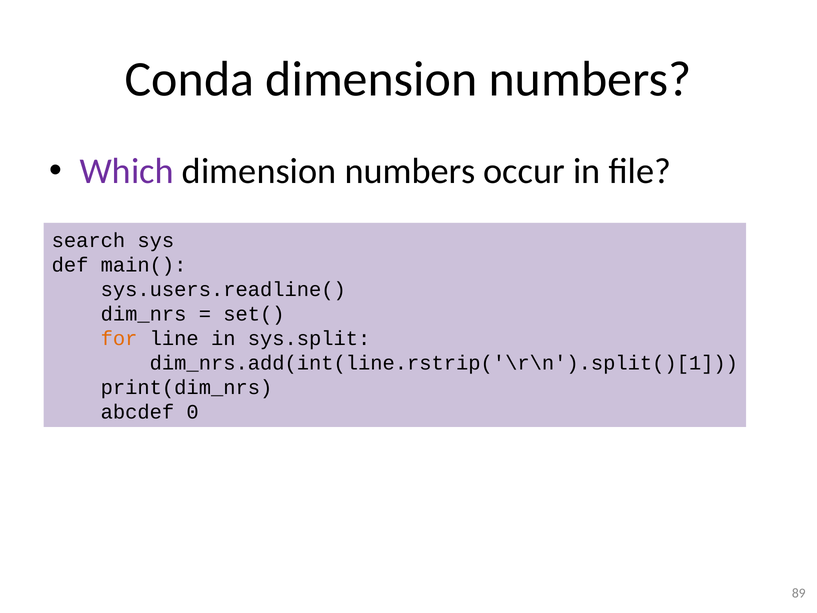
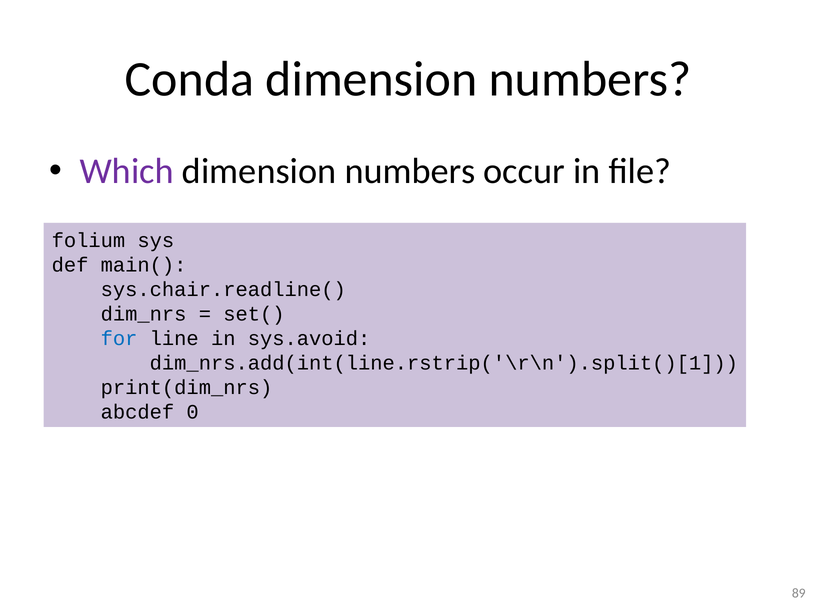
search: search -> folium (88, 240)
sys.users.readline(: sys.users.readline( -> sys.chair.readline( (223, 289)
for colour: orange -> blue (119, 338)
sys.split: sys.split -> sys.avoid (309, 338)
